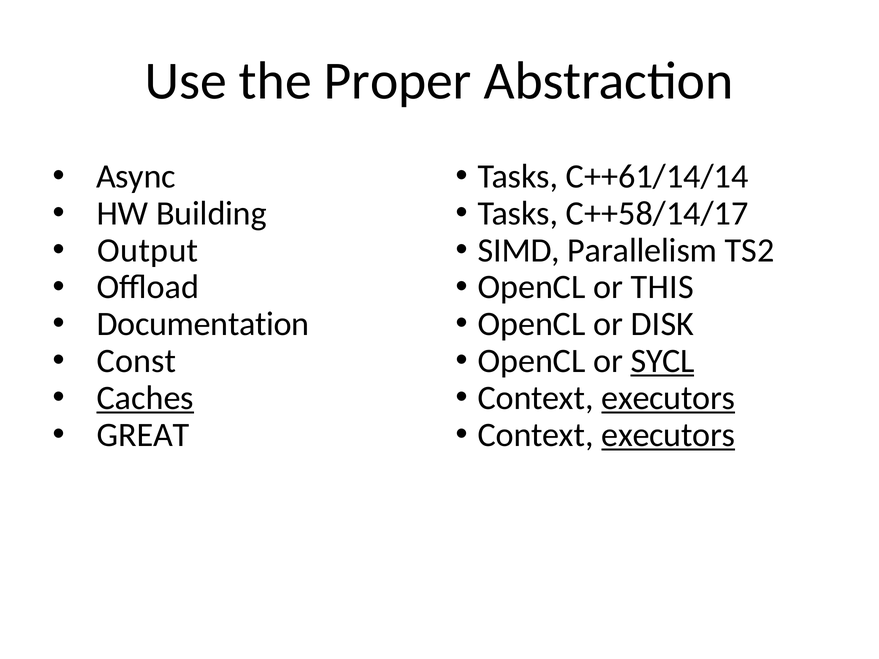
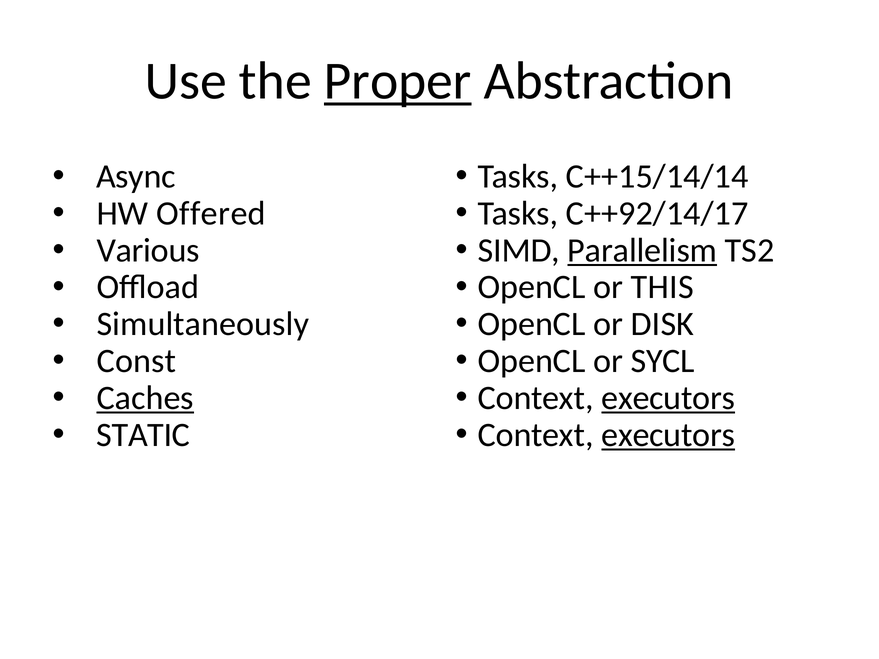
Proper underline: none -> present (398, 81)
C++61/14/14: C++61/14/14 -> C++15/14/14 (657, 176)
Building: Building -> Offered (211, 213)
C++58/14/17: C++58/14/17 -> C++92/14/17 (657, 213)
Output: Output -> Various (148, 250)
Parallelism underline: none -> present (642, 250)
Documentation: Documentation -> Simultaneously (203, 324)
SYCL underline: present -> none (663, 361)
GREAT: GREAT -> STATIC (143, 435)
